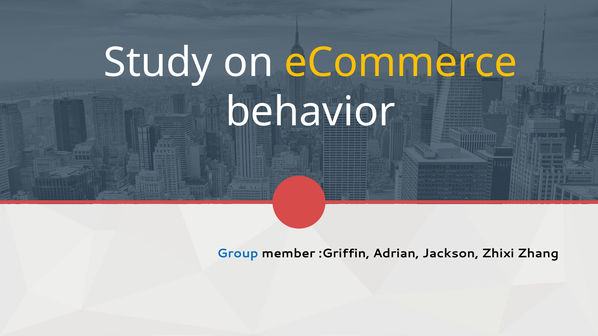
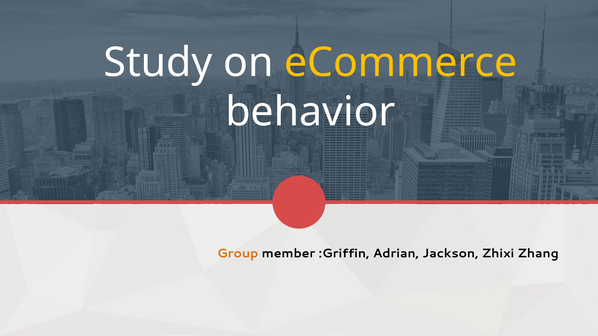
Group colour: blue -> orange (238, 254)
